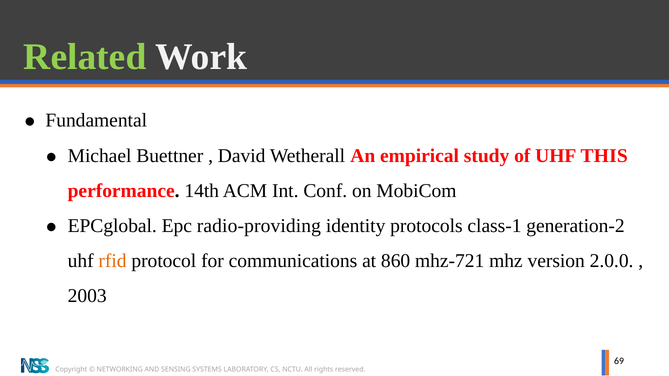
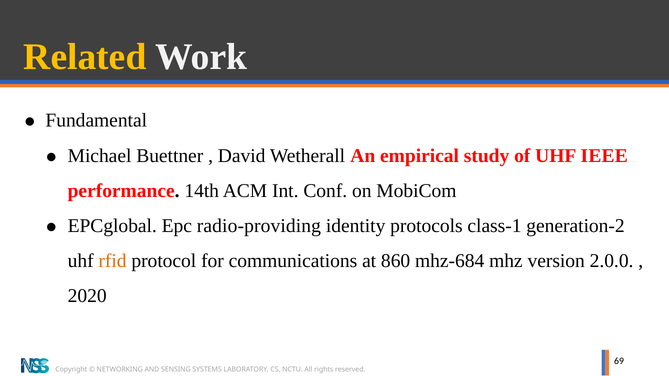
Related colour: light green -> yellow (85, 57)
THIS: THIS -> IEEE (604, 156)
mhz-721: mhz-721 -> mhz-684 (450, 261)
2003: 2003 -> 2020 (87, 296)
